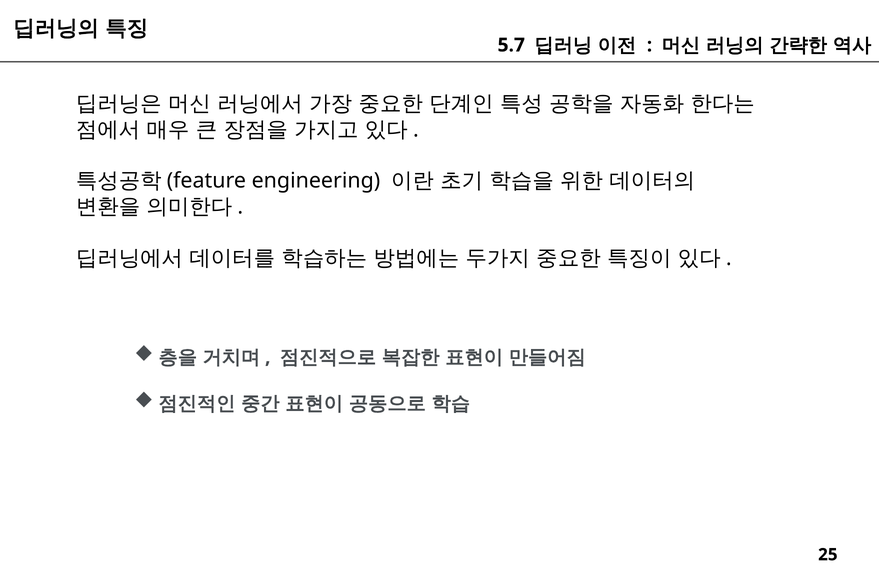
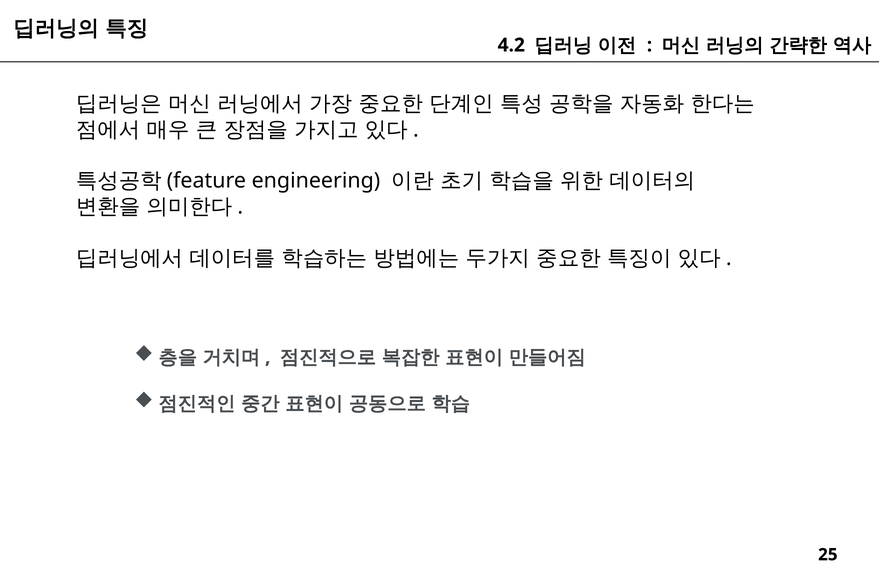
5.7: 5.7 -> 4.2 (511, 45)
